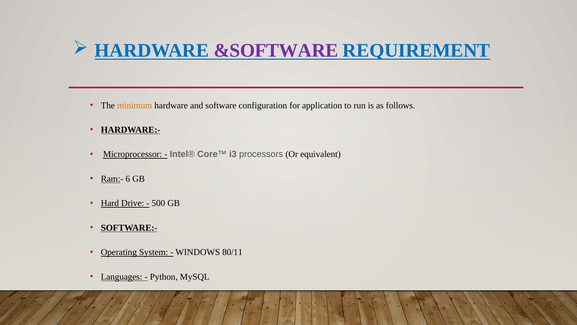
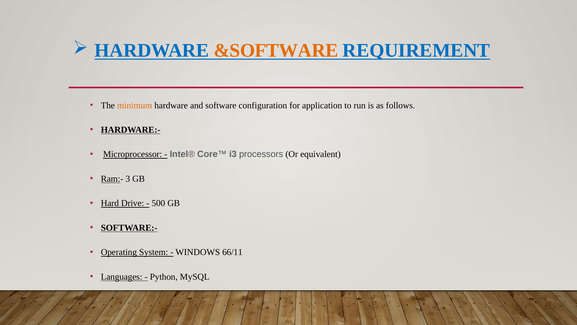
&SOFTWARE colour: purple -> orange (276, 51)
6: 6 -> 3 (128, 179)
80/11: 80/11 -> 66/11 (232, 252)
